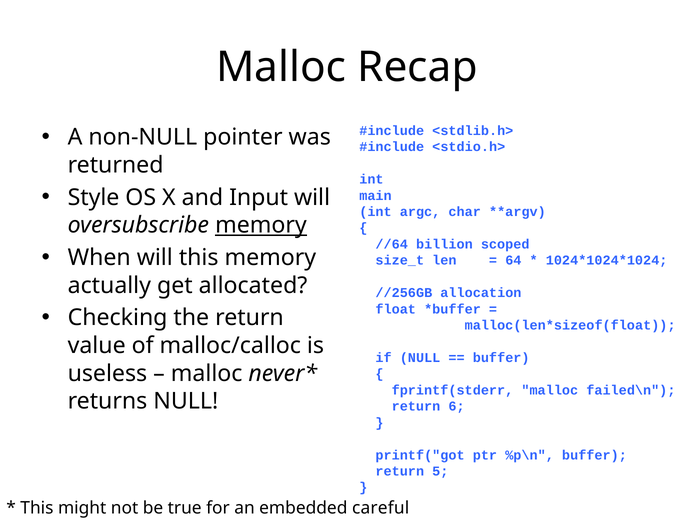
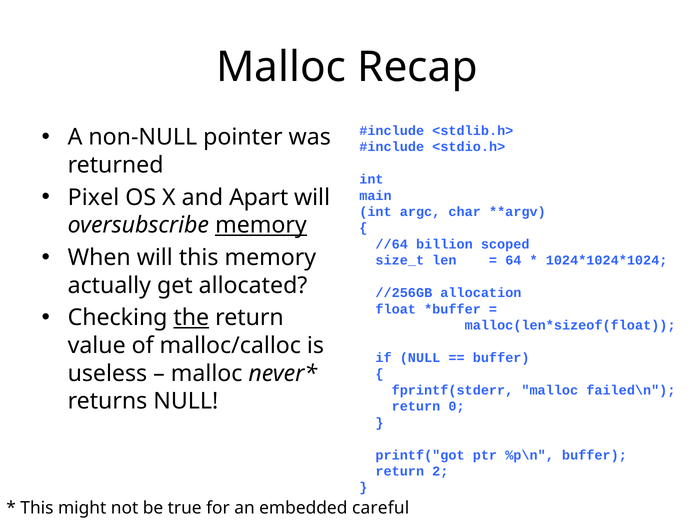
Style: Style -> Pixel (93, 197)
Input: Input -> Apart (259, 197)
the underline: none -> present (191, 318)
6: 6 -> 0 (457, 406)
5: 5 -> 2 (440, 471)
